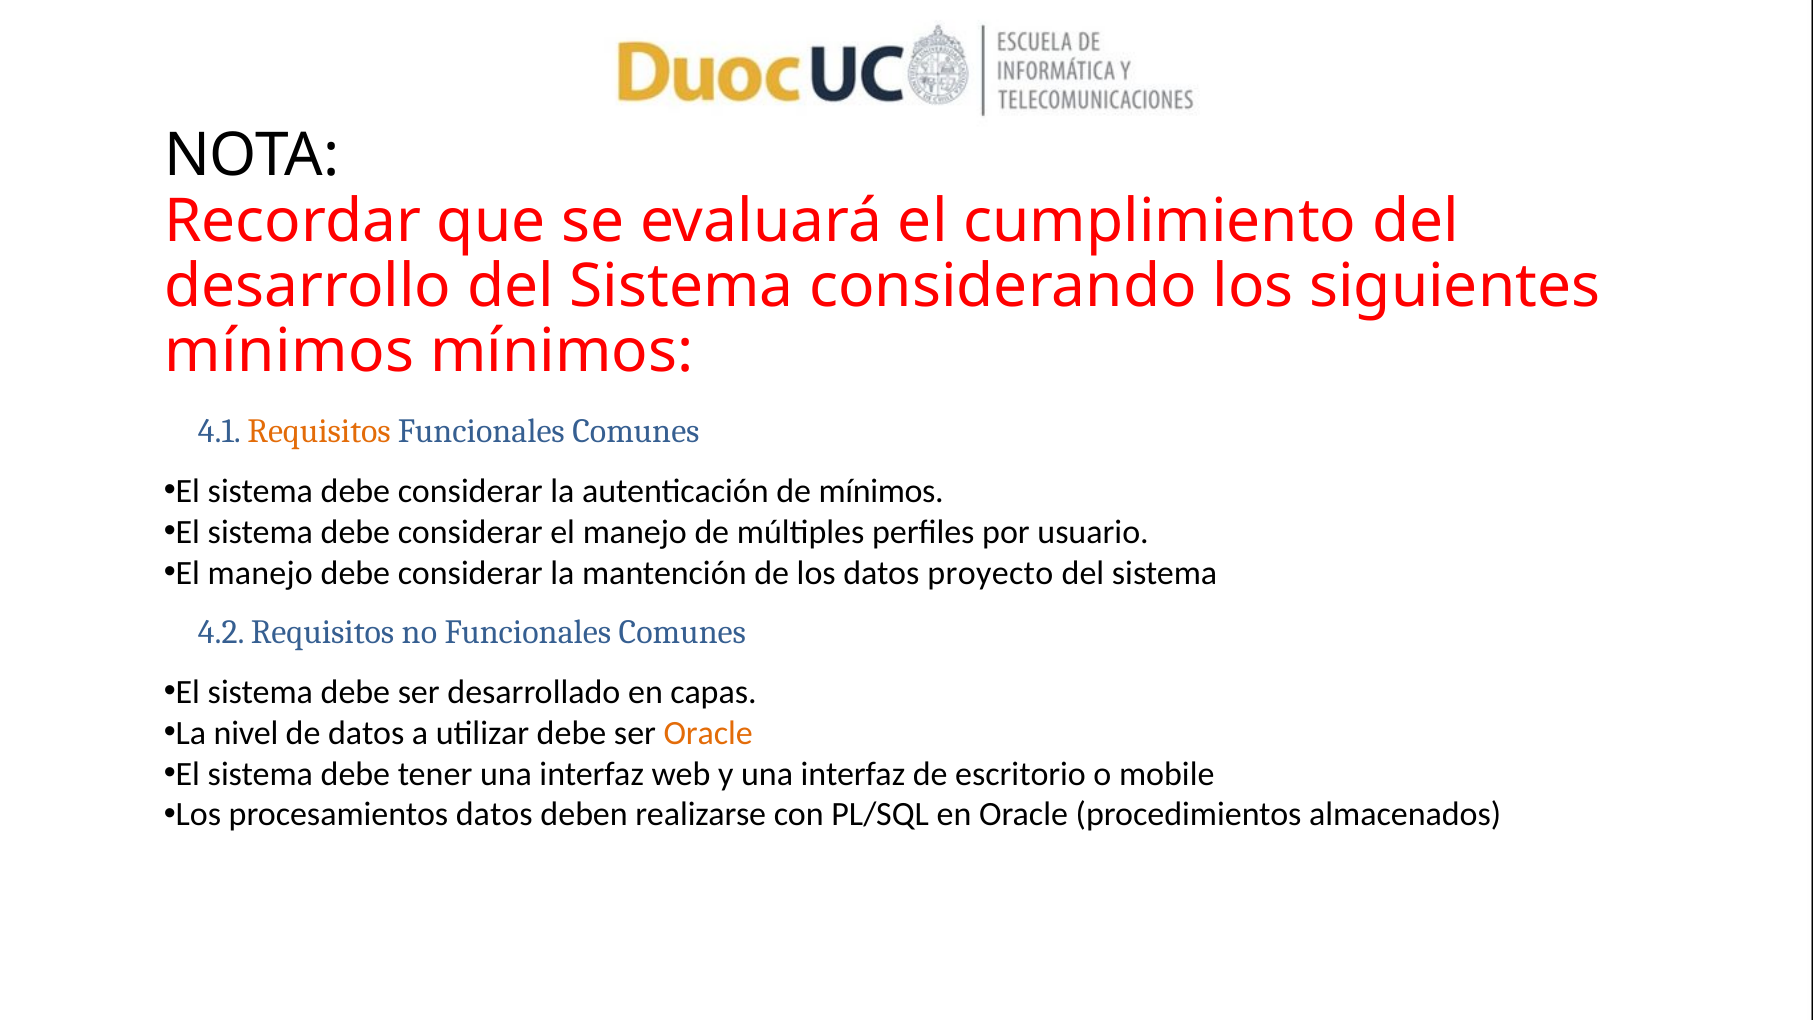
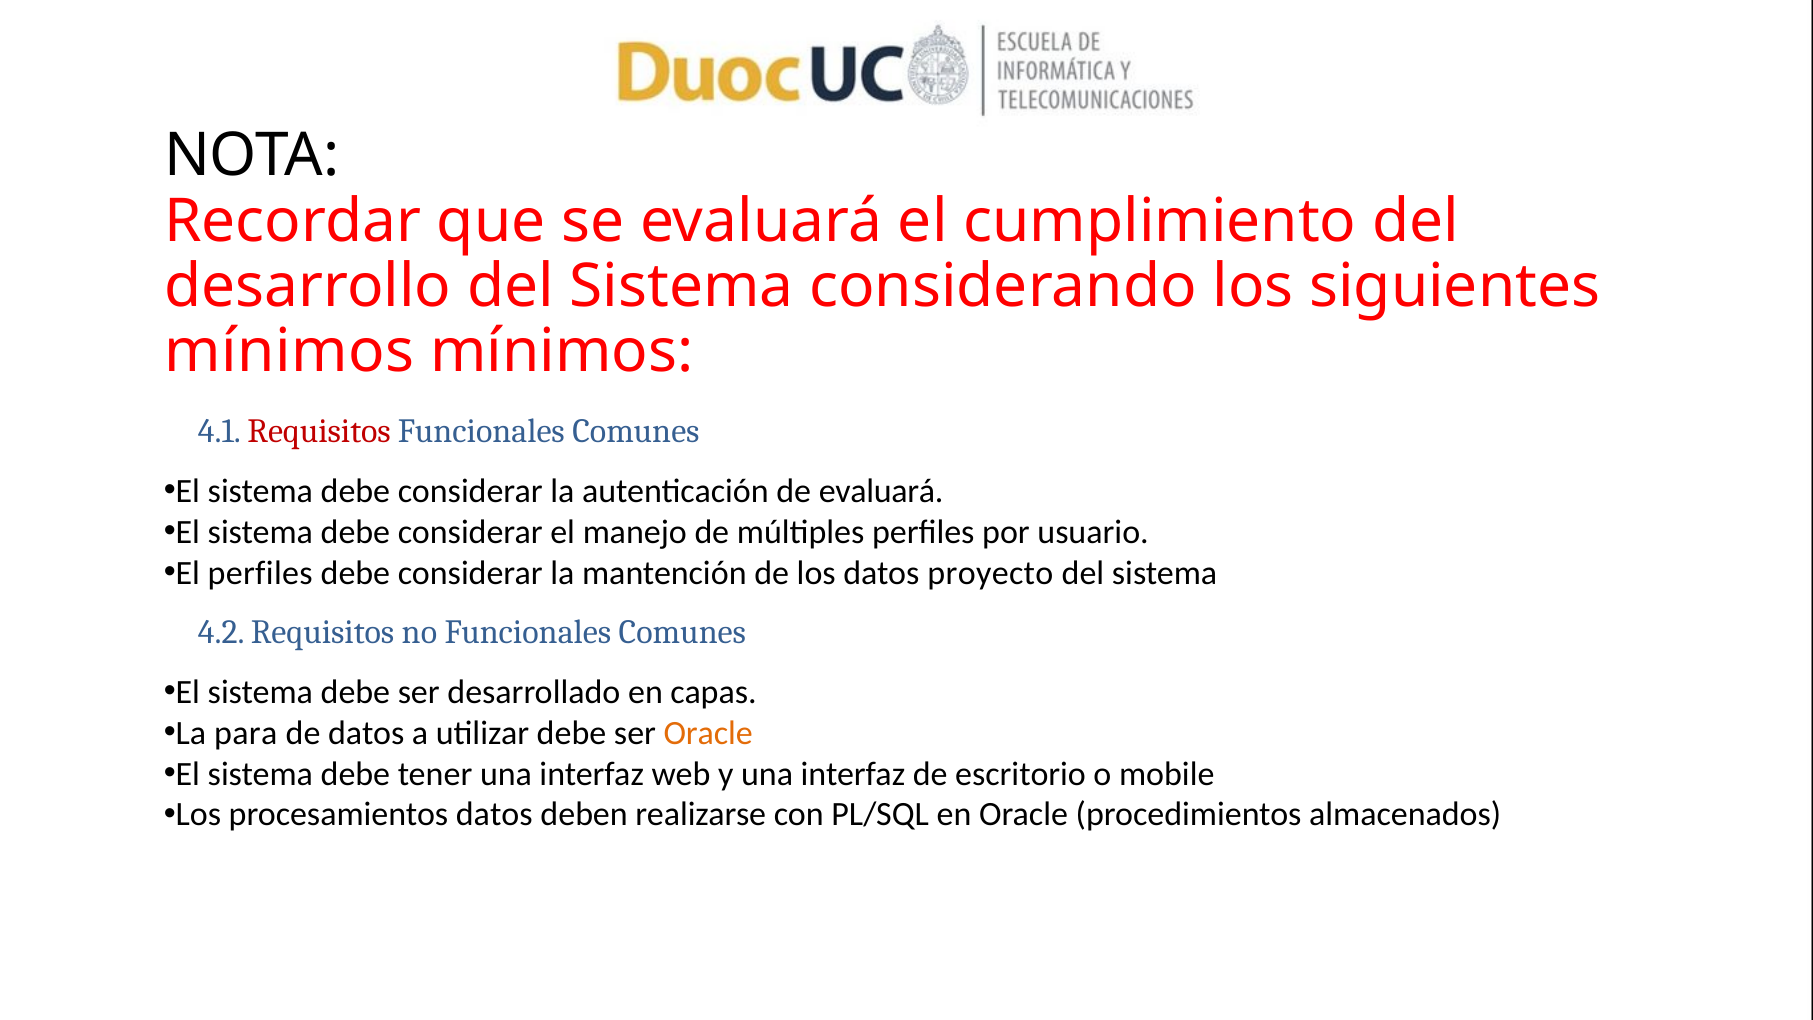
Requisitos colour: orange -> red (319, 431)
de mínimos: mínimos -> evaluará (881, 491)
manejo: manejo -> perfiles (260, 573)
nivel: nivel -> para (246, 733)
